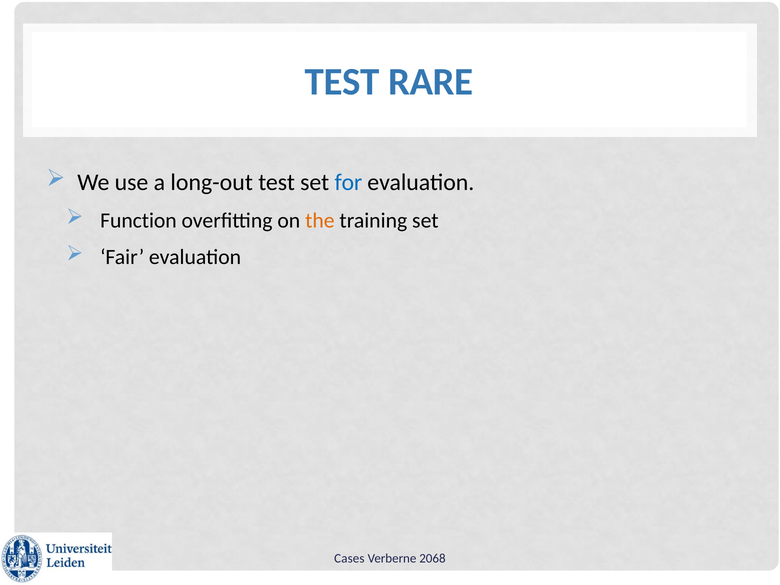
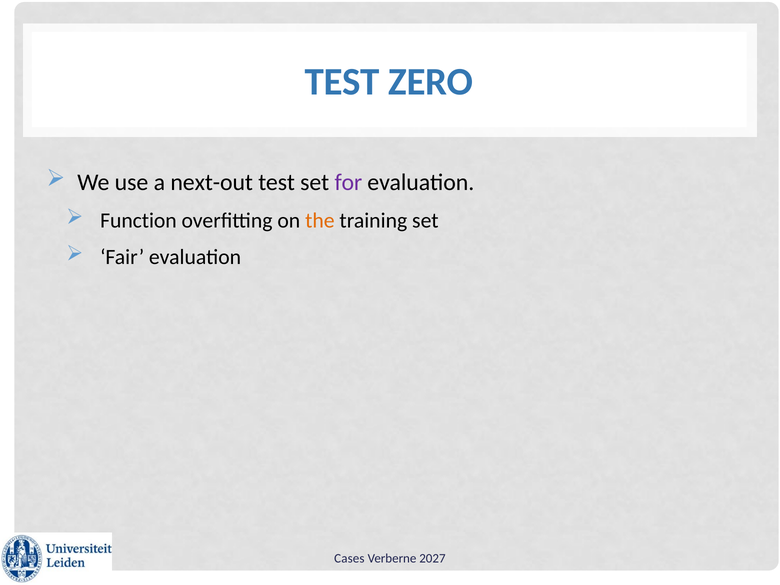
RARE: RARE -> ZERO (431, 82)
long-out: long-out -> next-out (212, 182)
for colour: blue -> purple (348, 182)
2068: 2068 -> 2027 (432, 559)
